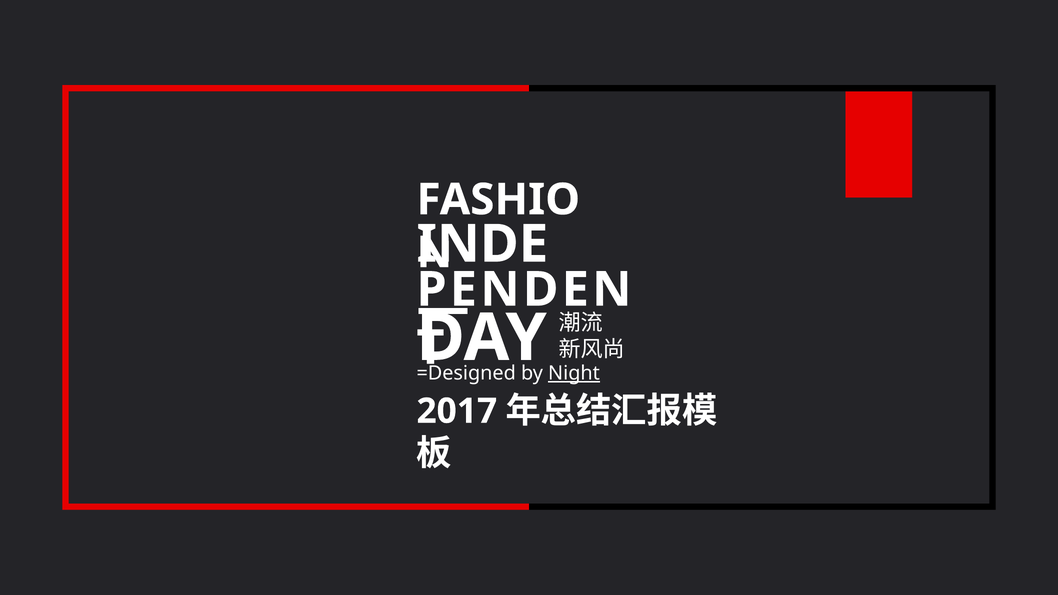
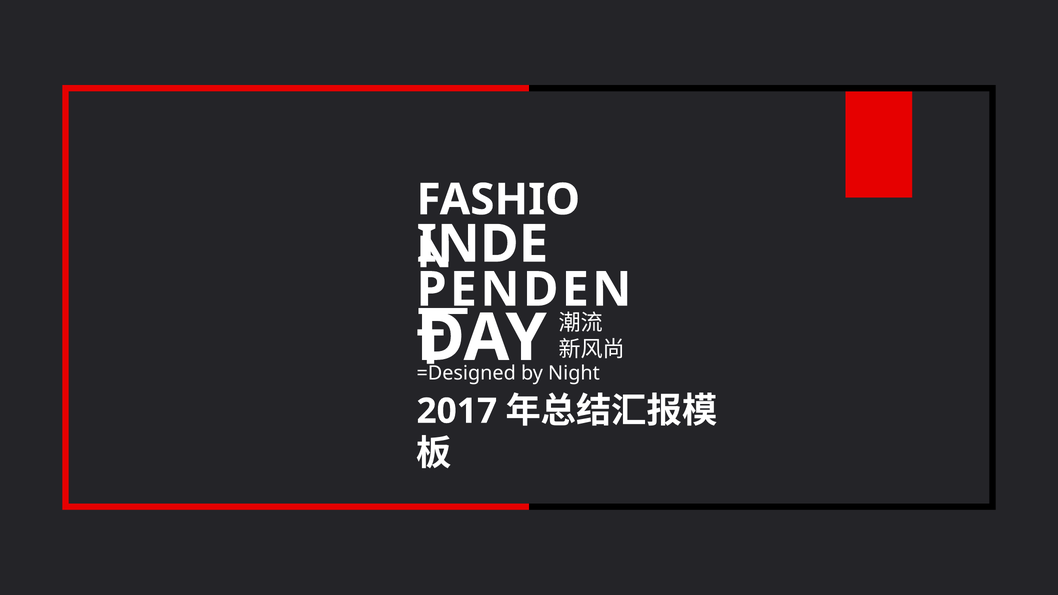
Night underline: present -> none (574, 373)
